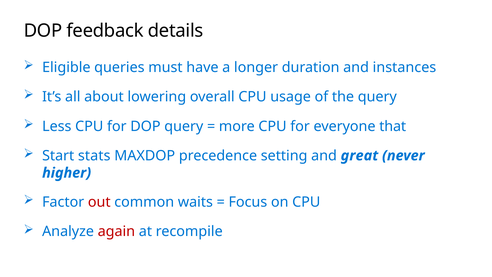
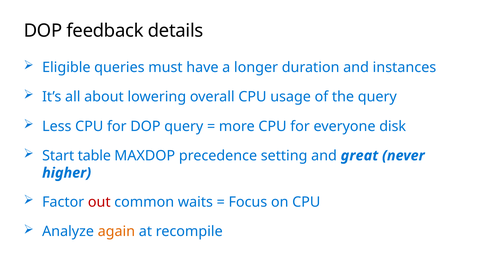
that: that -> disk (393, 126)
stats: stats -> table (94, 155)
again colour: red -> orange (116, 231)
